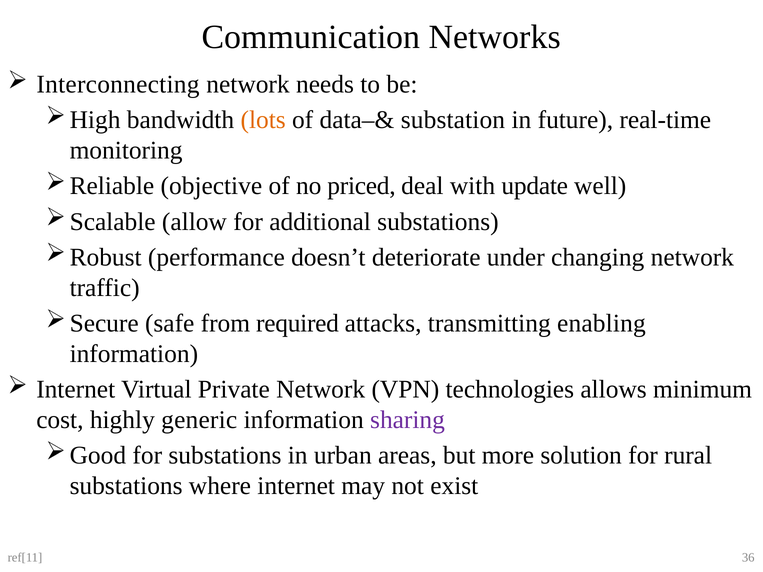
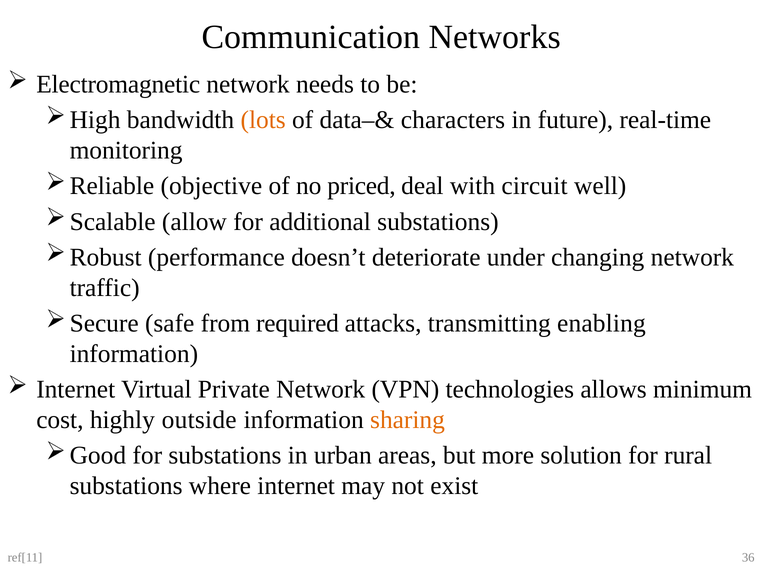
Interconnecting: Interconnecting -> Electromagnetic (118, 84)
substation: substation -> characters (453, 120)
update: update -> circuit (535, 186)
generic: generic -> outside (199, 420)
sharing colour: purple -> orange (408, 420)
